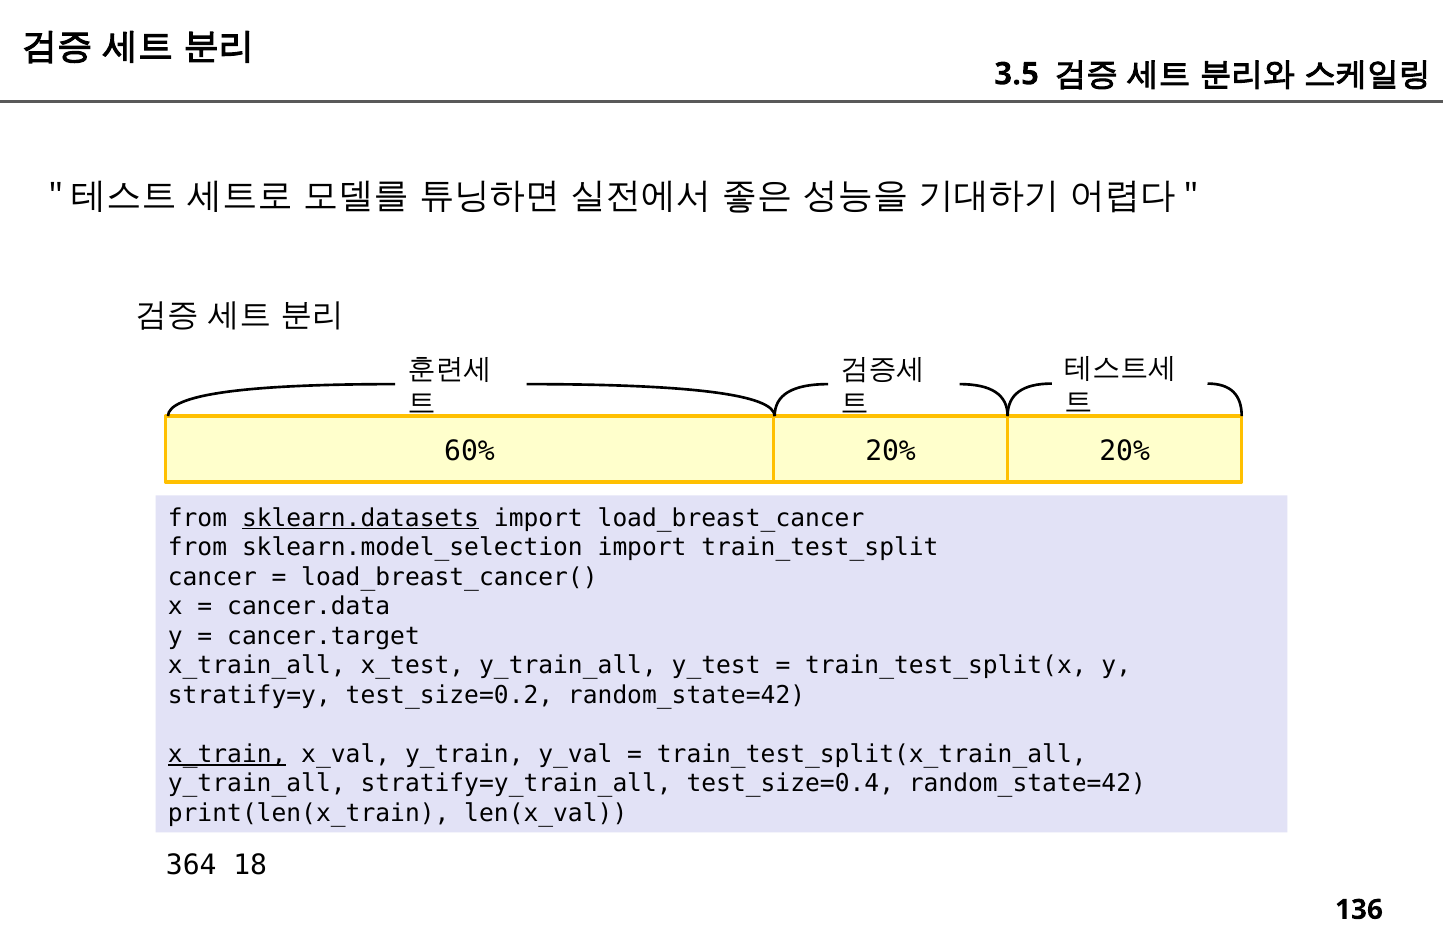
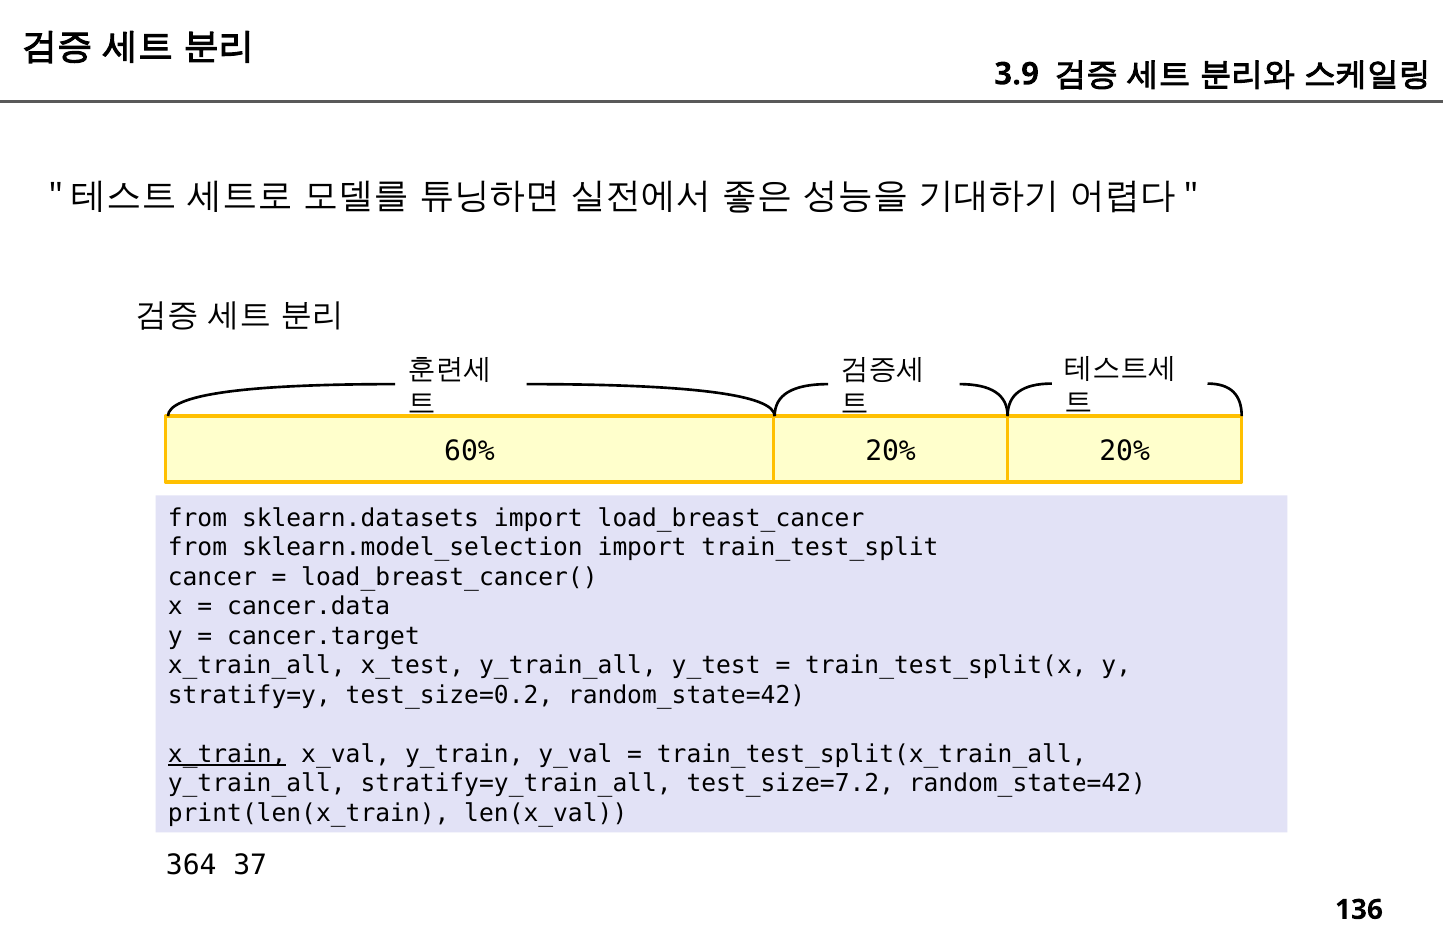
3.5: 3.5 -> 3.9 (1017, 74)
sklearn.datasets underline: present -> none (361, 518)
test_size=0.4: test_size=0.4 -> test_size=7.2 (790, 784)
18: 18 -> 37 (250, 865)
